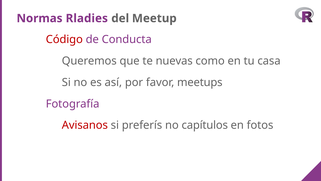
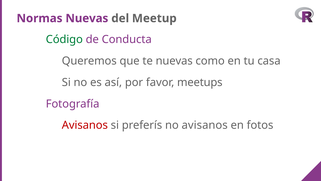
Normas Rladies: Rladies -> Nuevas (87, 18)
Código colour: red -> green (64, 39)
no capítulos: capítulos -> avisanos (205, 125)
